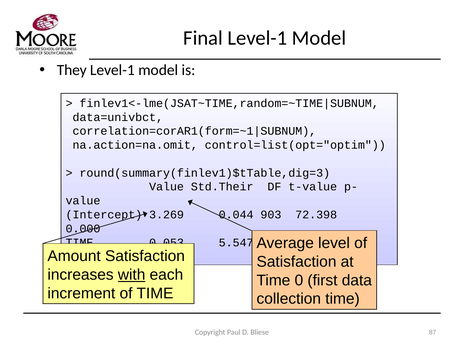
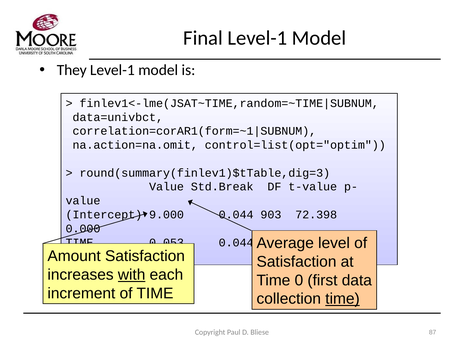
Std.Their: Std.Their -> Std.Break (222, 187)
3.269: 3.269 -> 9.000 (167, 215)
5.547: 5.547 -> 0.044 (236, 243)
time underline: none -> present (342, 299)
